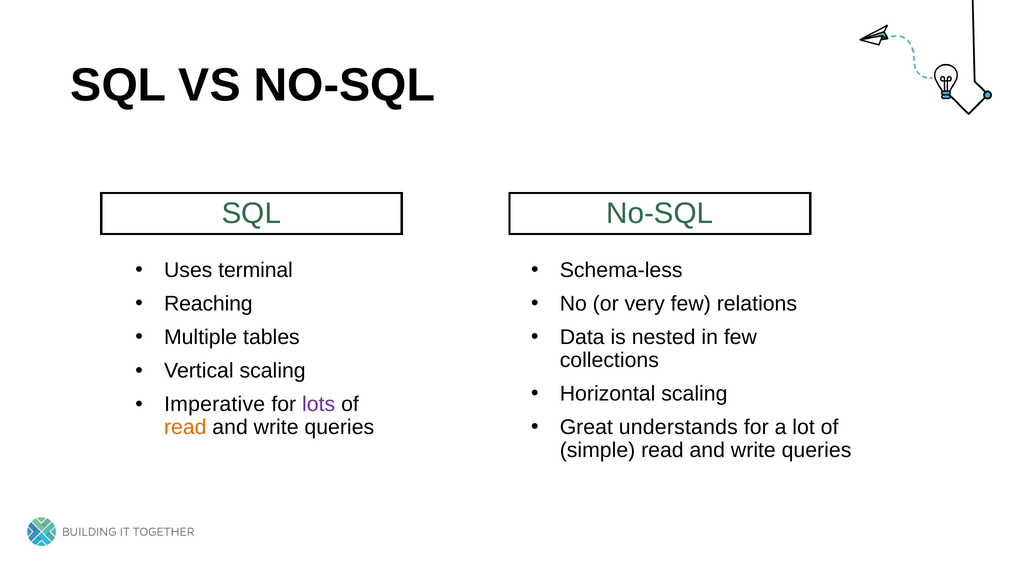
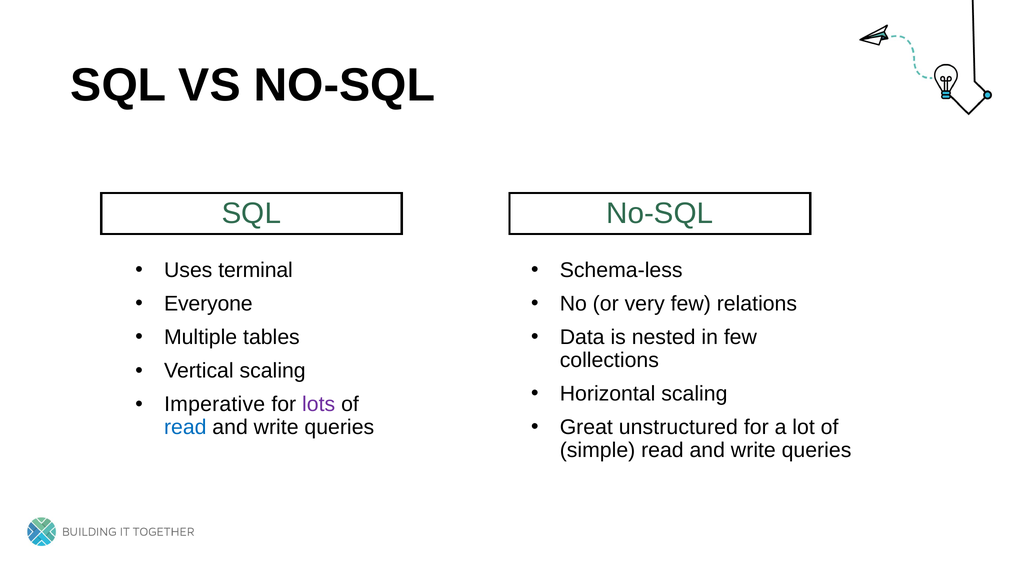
Reaching: Reaching -> Everyone (208, 304)
understands: understands -> unstructured (678, 427)
read colour: orange -> blue (185, 427)
